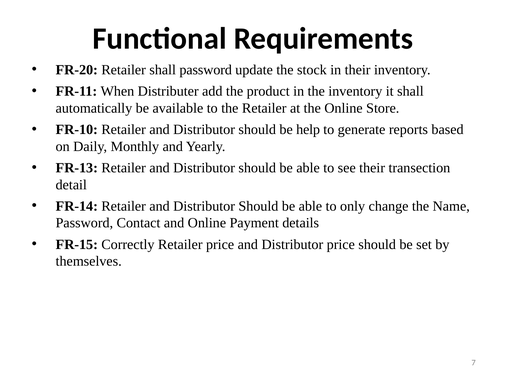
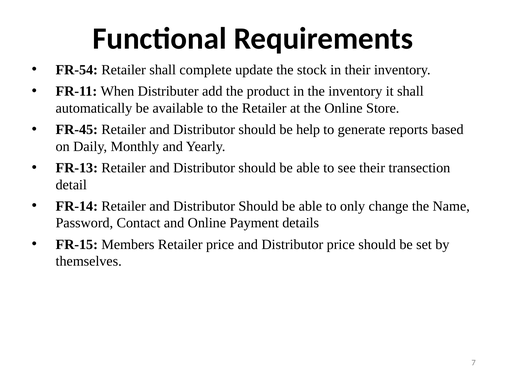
FR-20: FR-20 -> FR-54 (77, 70)
shall password: password -> complete (206, 70)
FR-10: FR-10 -> FR-45 (77, 129)
Correctly: Correctly -> Members (128, 244)
